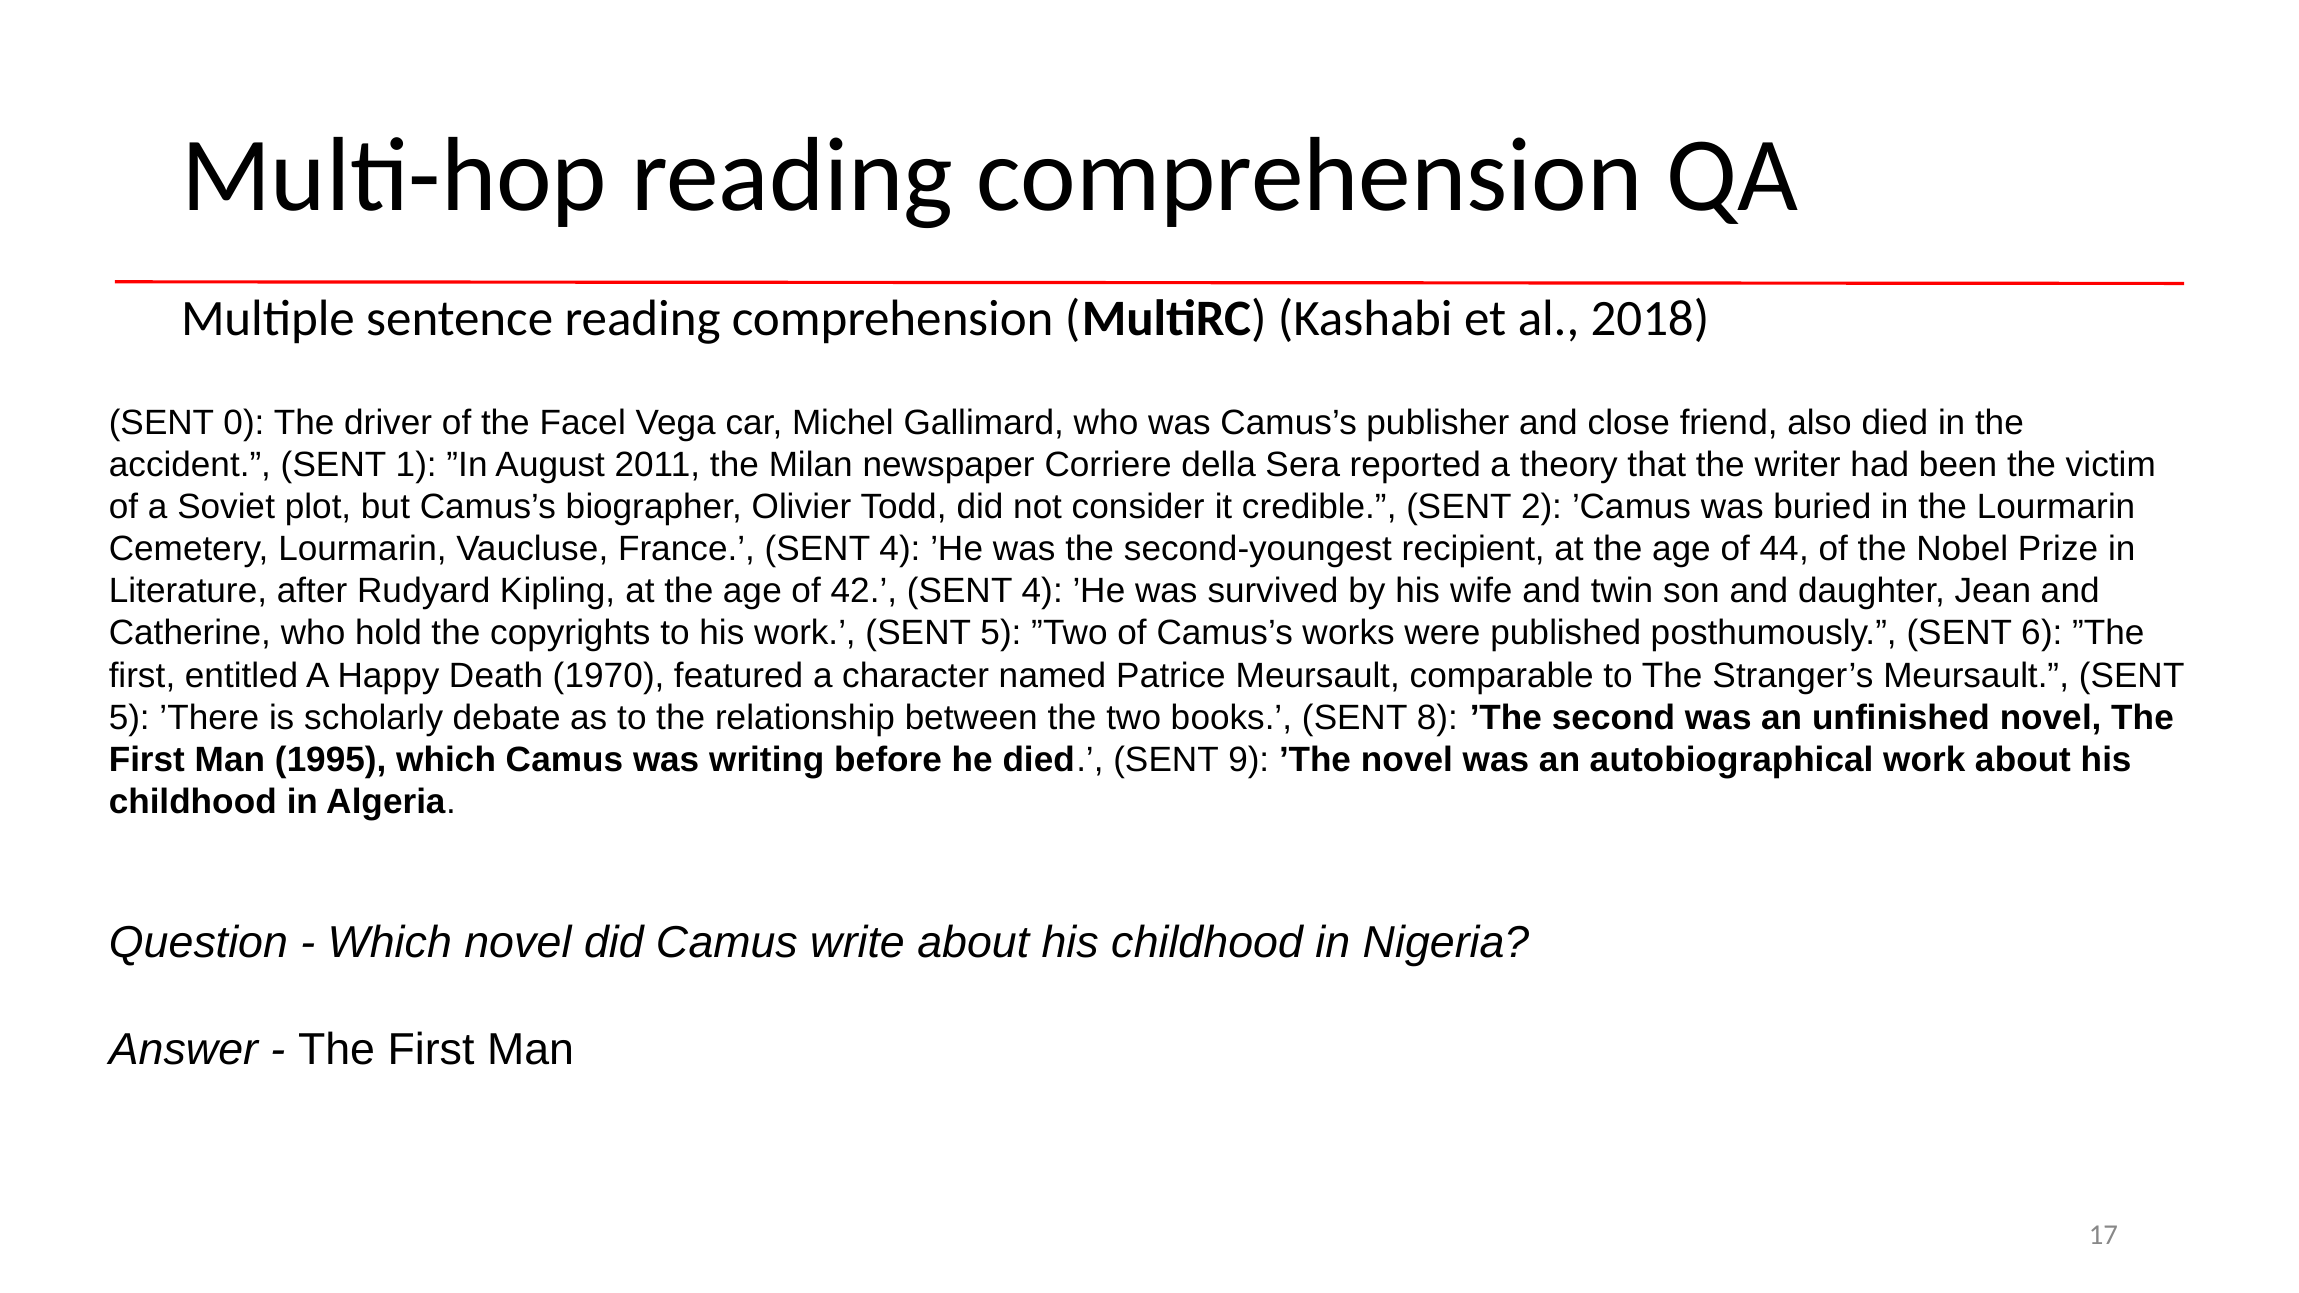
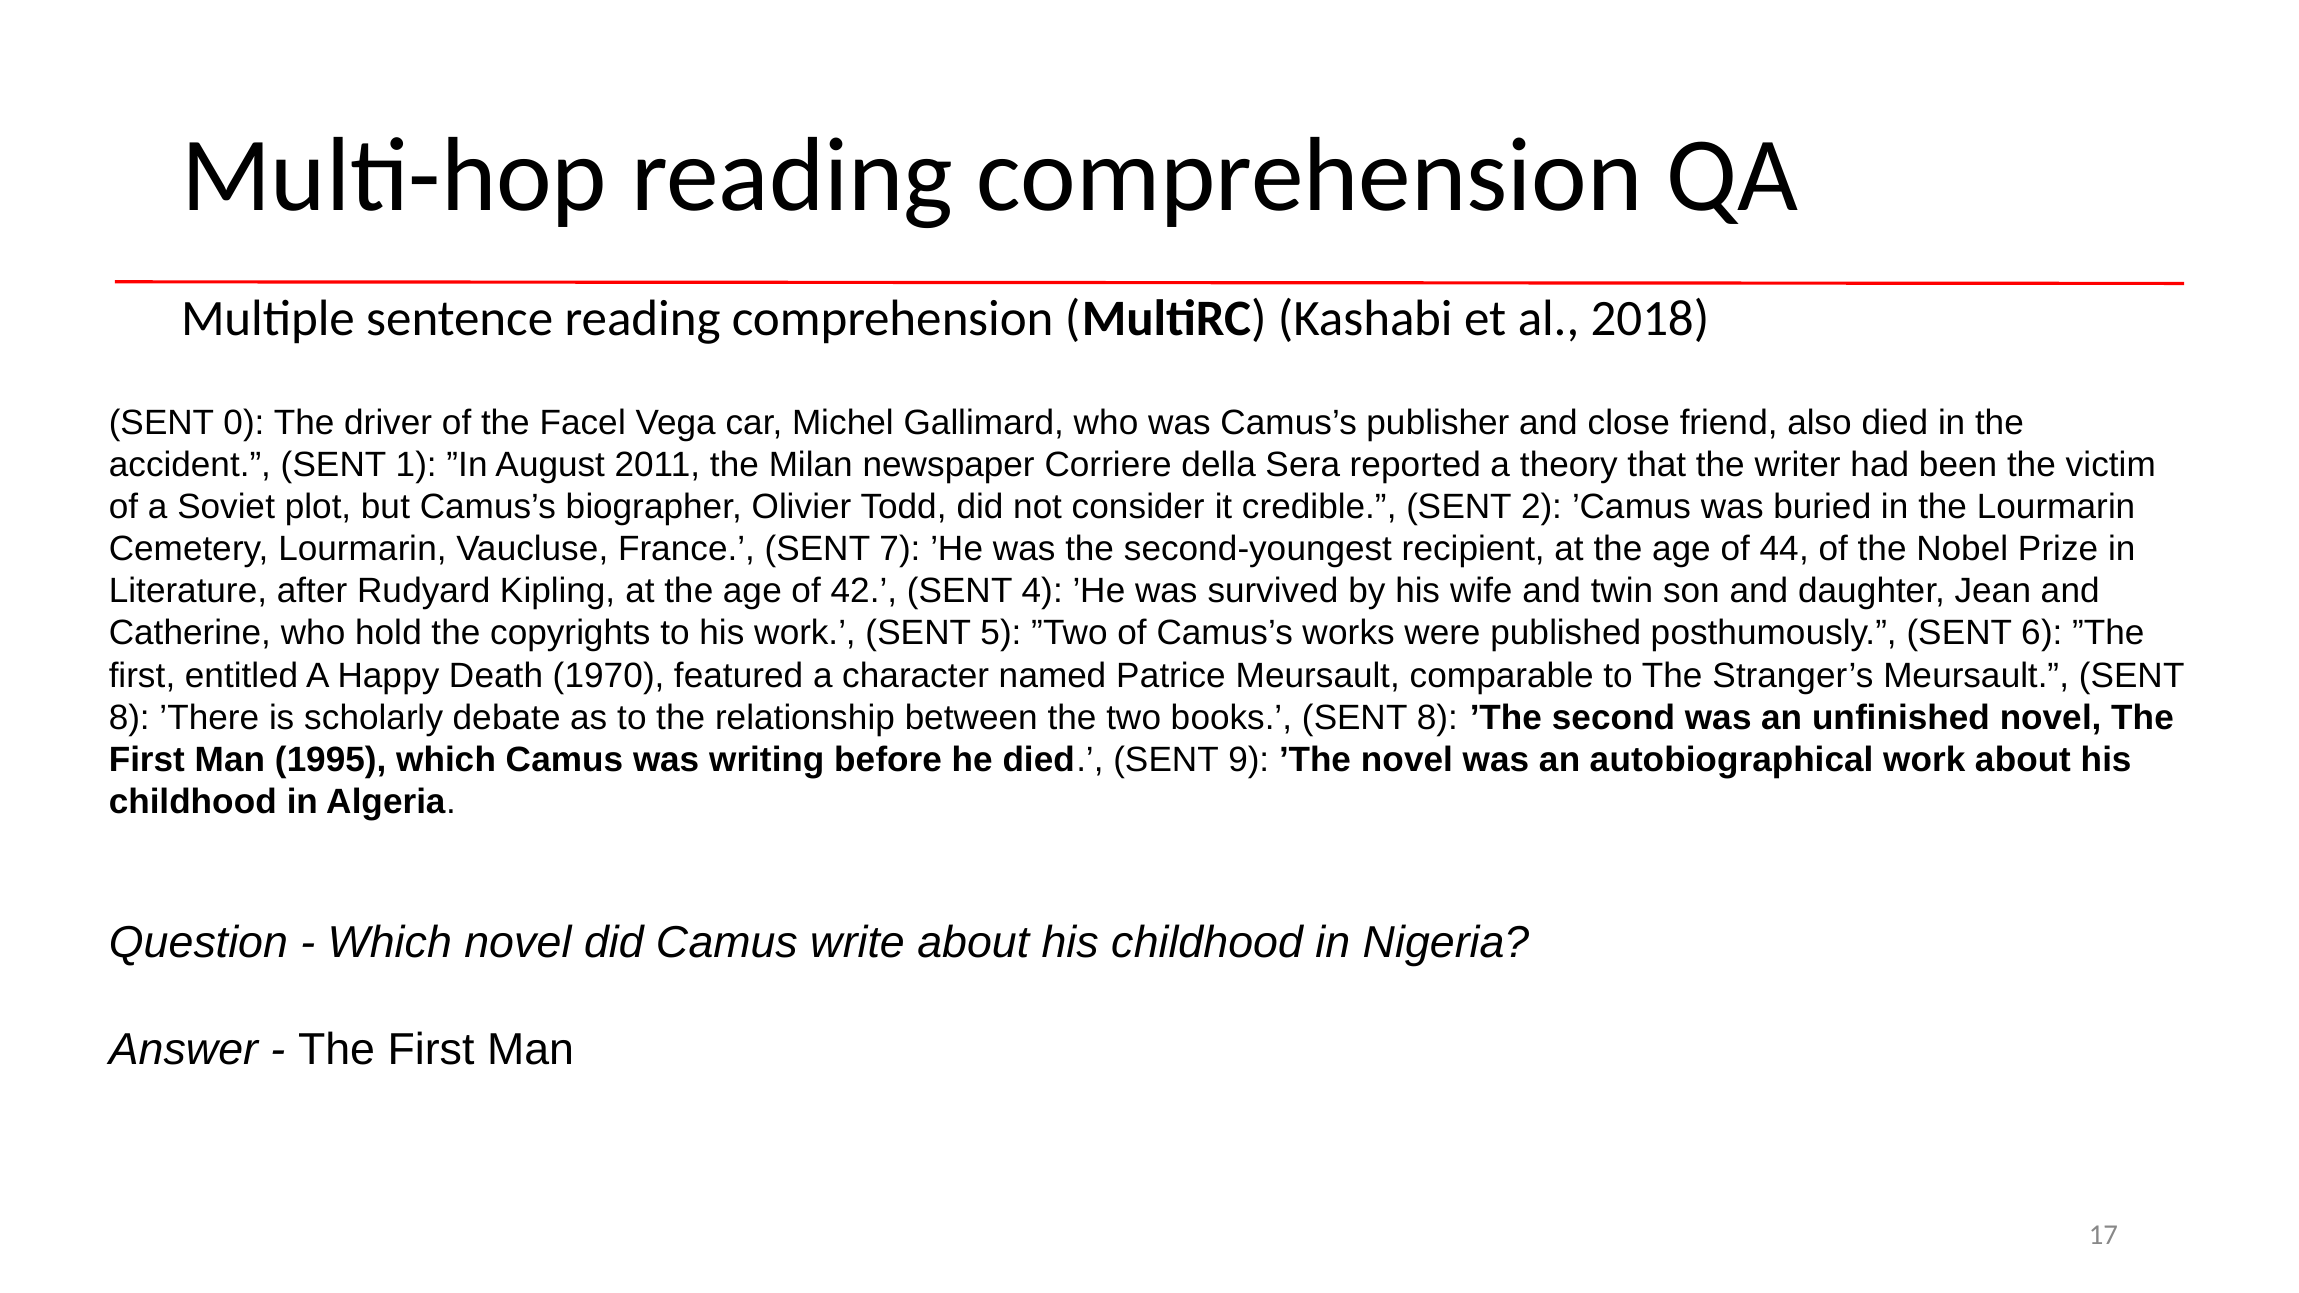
France SENT 4: 4 -> 7 (900, 549)
5: 5 -> 8 (129, 718)
